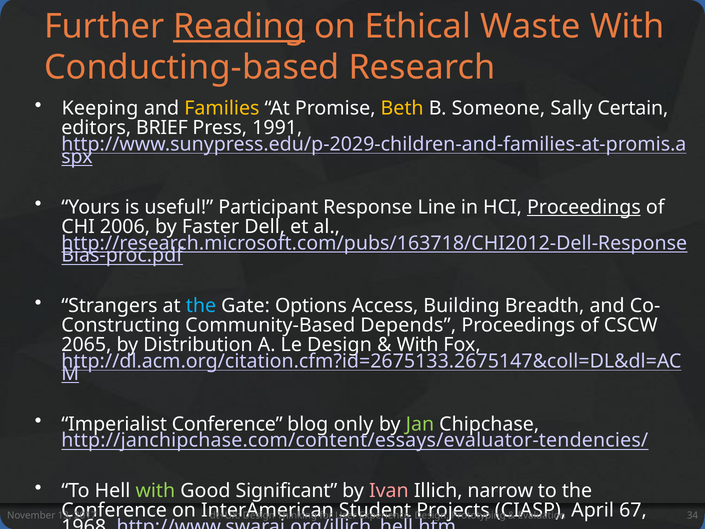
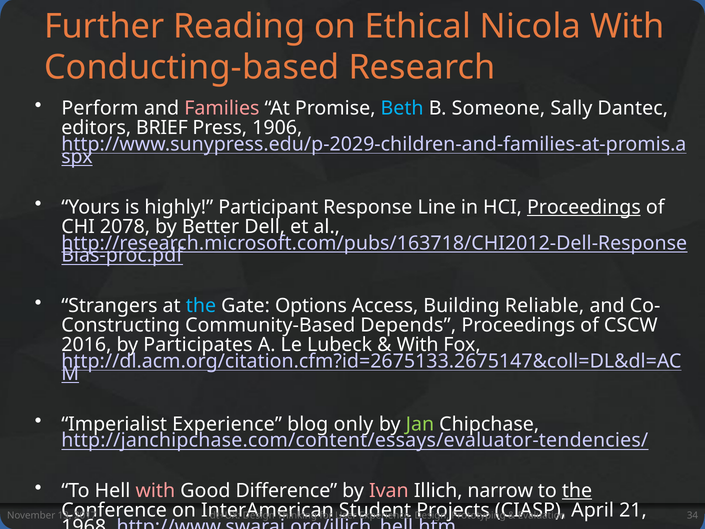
Reading underline: present -> none (239, 26)
Waste: Waste -> Nicola (530, 26)
Keeping: Keeping -> Perform (100, 108)
Families colour: yellow -> pink (222, 108)
Beth colour: yellow -> light blue (402, 108)
Certain: Certain -> Dantec (633, 108)
1991: 1991 -> 1906 (277, 128)
useful: useful -> highly (179, 207)
2006: 2006 -> 2078 (125, 227)
Faster: Faster -> Better (211, 227)
Breadth: Breadth -> Reliable (545, 306)
2065: 2065 -> 2016 (86, 345)
Distribution: Distribution -> Participates (198, 345)
Le Design: Design -> Lubeck (340, 345)
Imperialist Conference: Conference -> Experience (227, 424)
with colour: light green -> pink (155, 490)
Significant: Significant -> Difference (286, 490)
the underline: none -> present (577, 490)
67: 67 -> 21 (633, 510)
